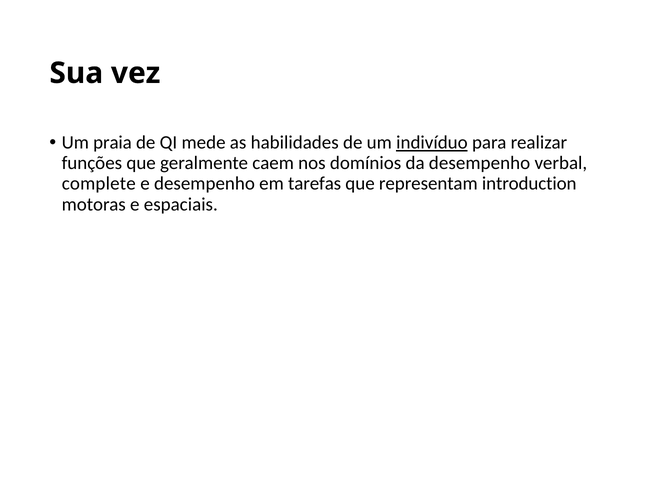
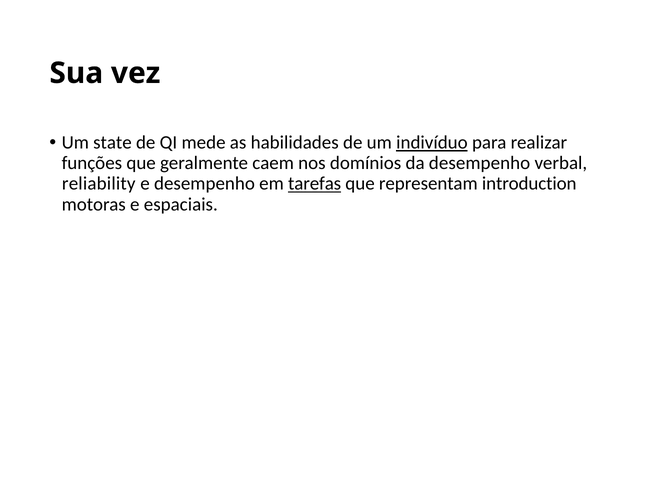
praia: praia -> state (112, 143)
complete: complete -> reliability (99, 184)
tarefas underline: none -> present (315, 184)
